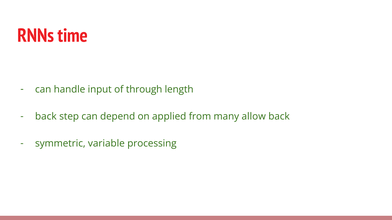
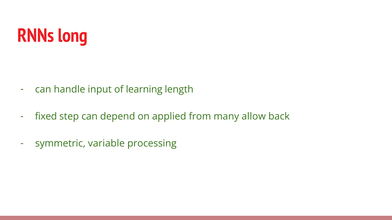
time: time -> long (73, 36)
through: through -> learning (144, 90)
back: back -> fixed (46, 117)
